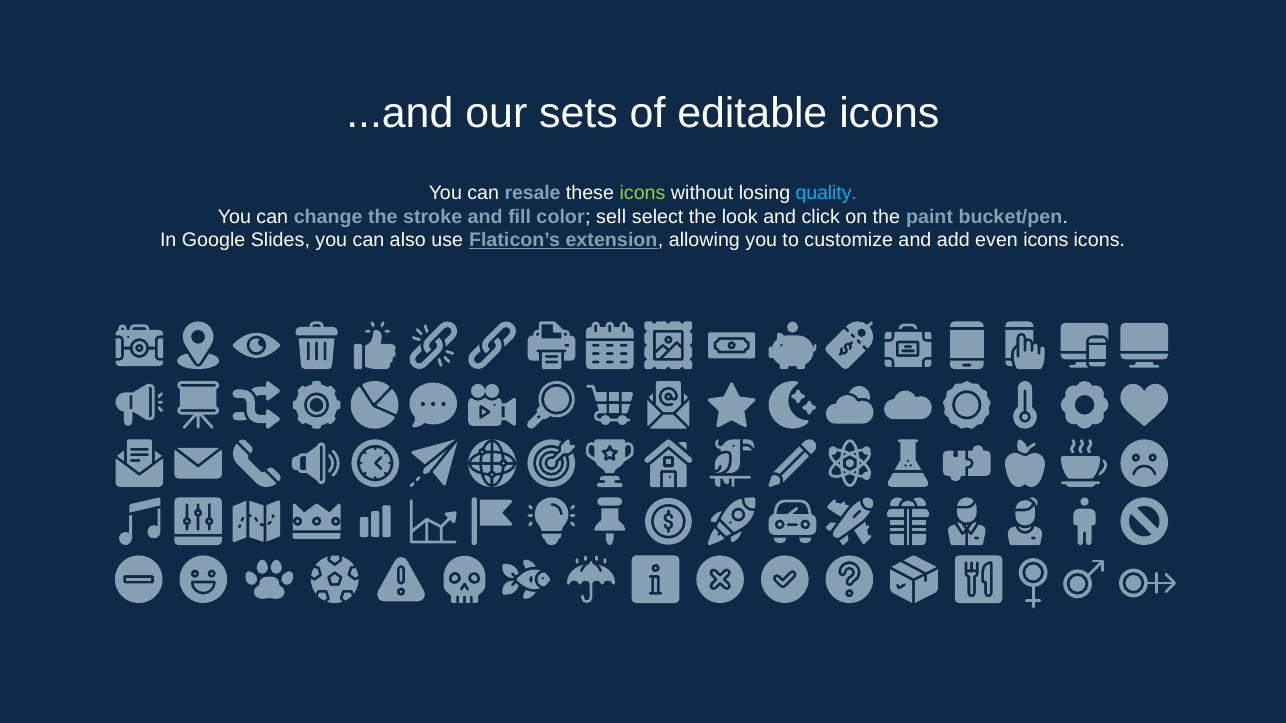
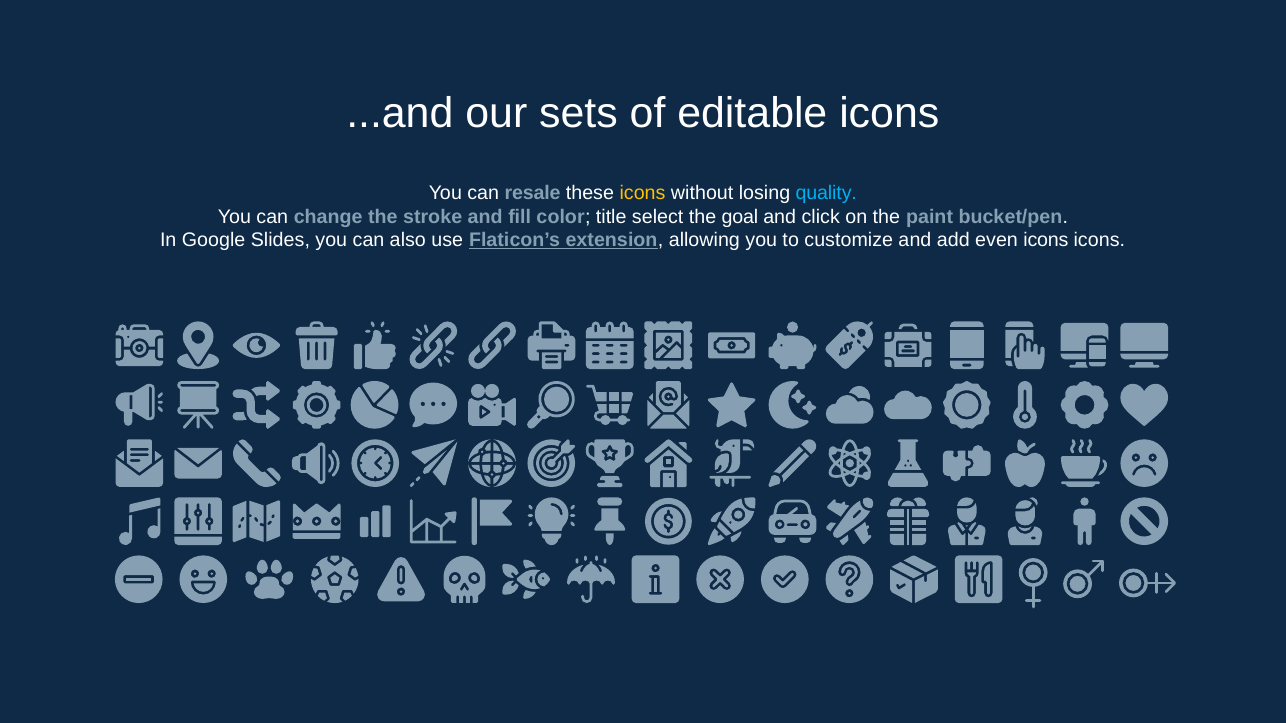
icons colour: light green -> yellow (643, 193)
sell: sell -> title (611, 217)
look: look -> goal (740, 217)
